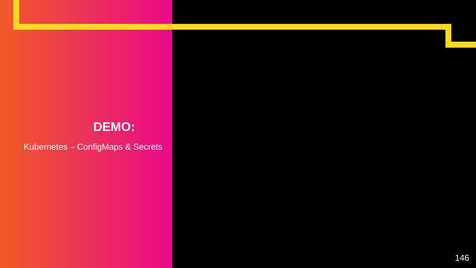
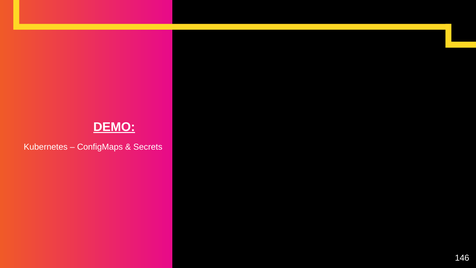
DEMO underline: none -> present (114, 127)
